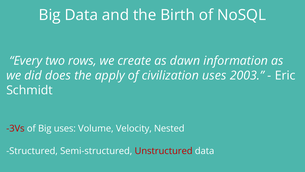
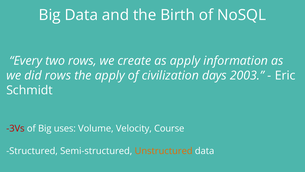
as dawn: dawn -> apply (185, 61)
did does: does -> rows (58, 75)
civilization uses: uses -> days (214, 75)
Nested: Nested -> Course (169, 128)
Unstructured colour: red -> orange (164, 151)
